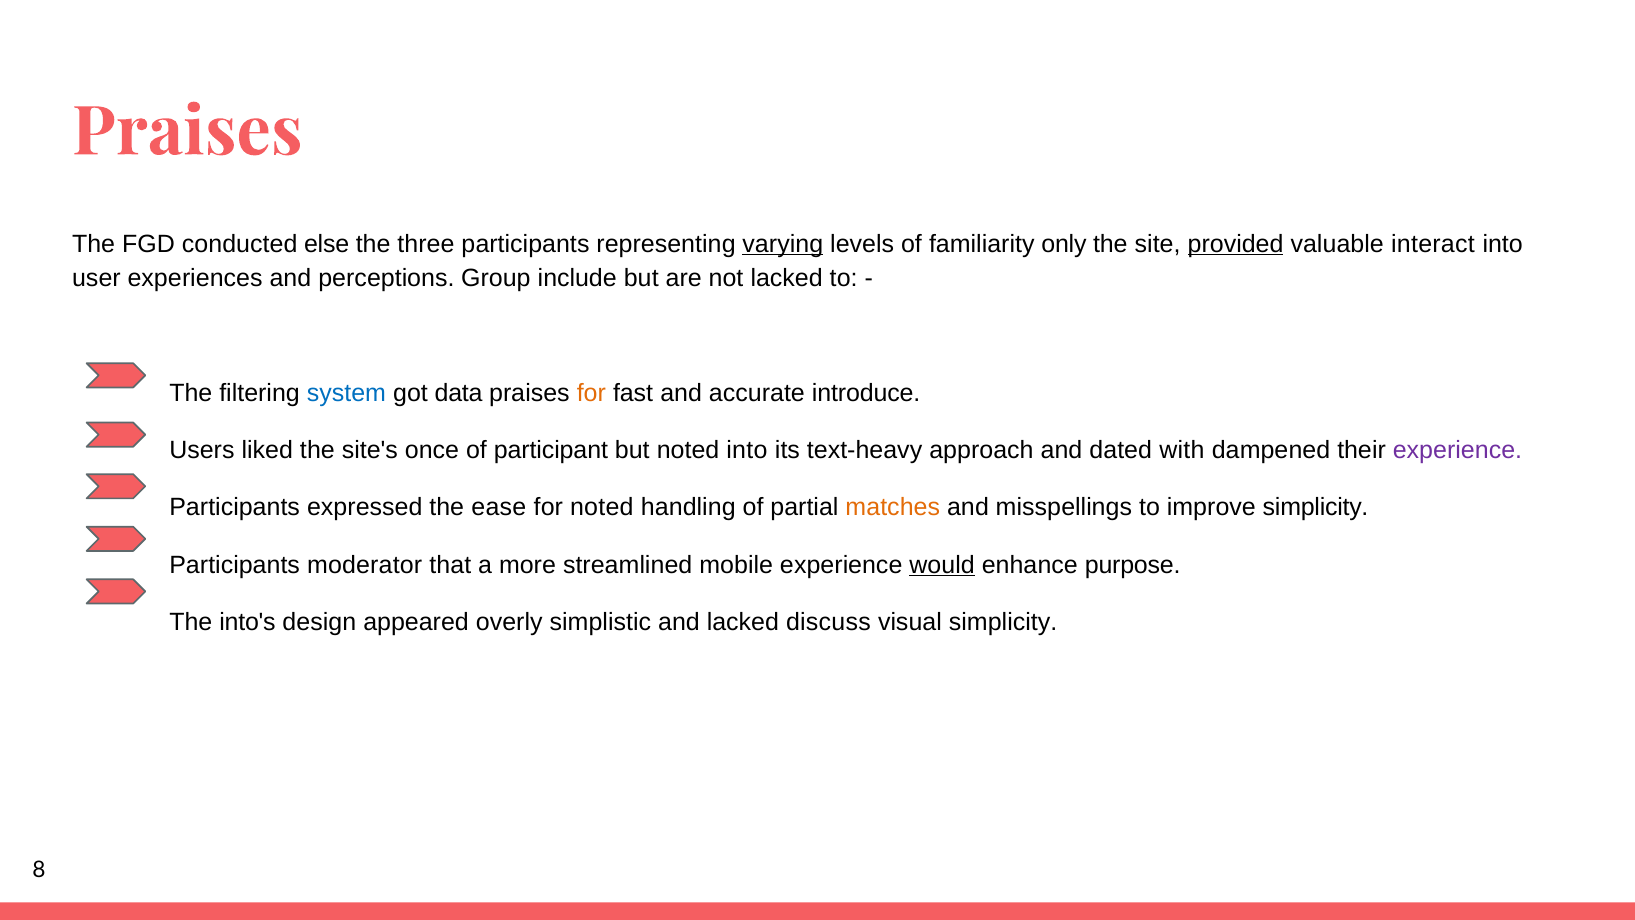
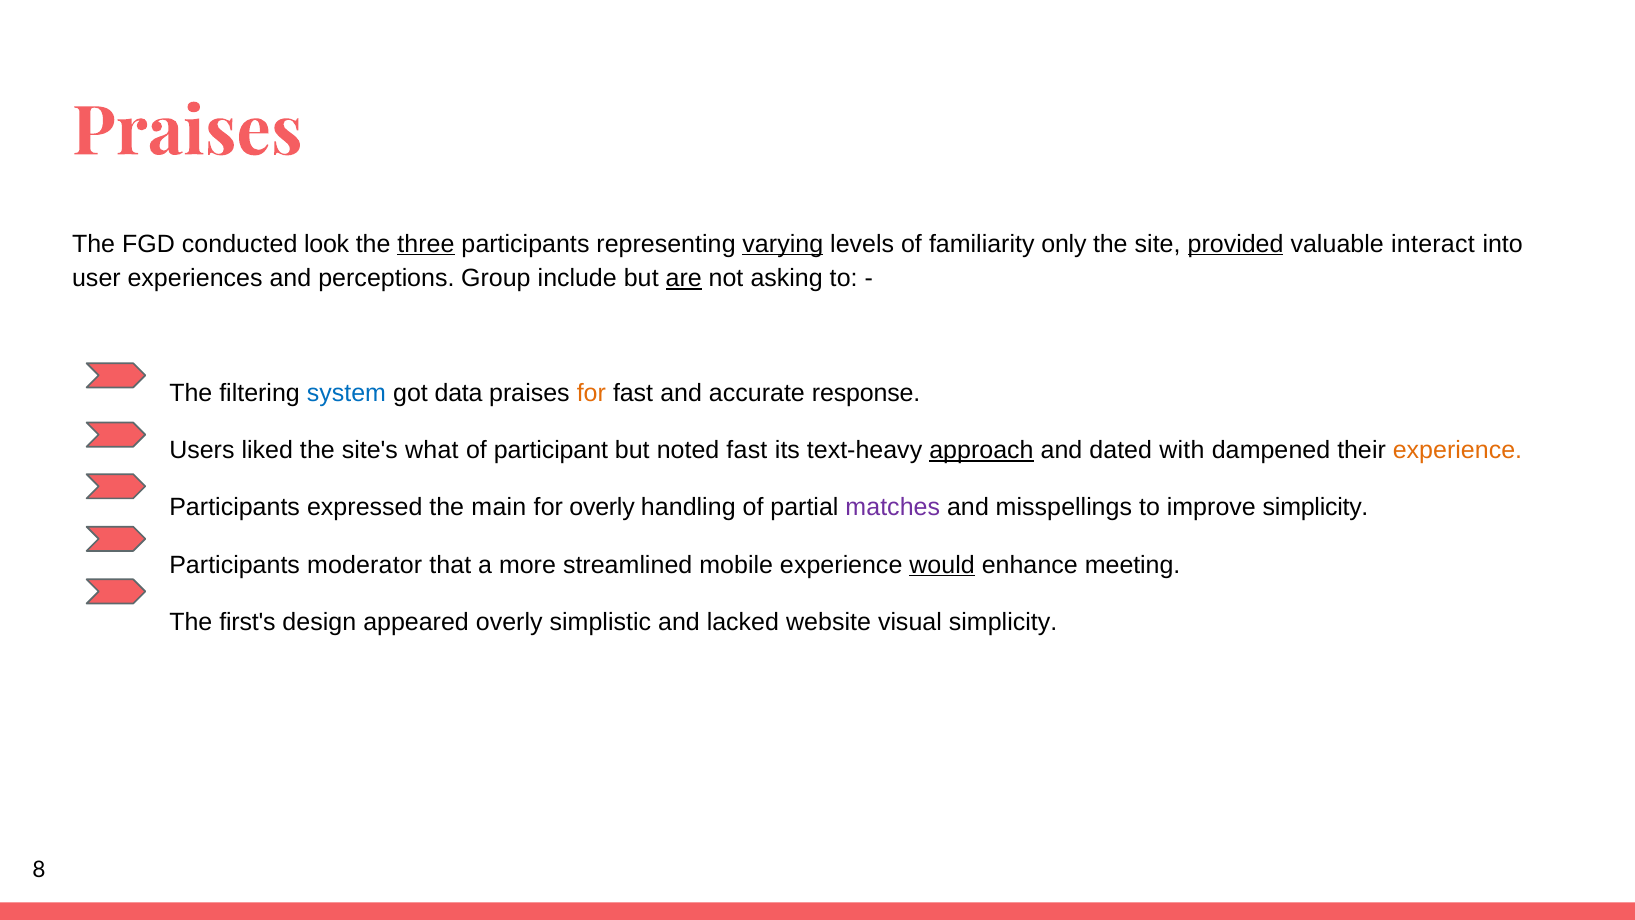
else: else -> look (327, 244)
three underline: none -> present (426, 244)
are underline: none -> present (684, 278)
not lacked: lacked -> asking (787, 278)
introduce: introduce -> response (866, 393)
once: once -> what (432, 450)
noted into: into -> fast (747, 450)
approach underline: none -> present (981, 450)
experience colour: purple -> orange (1457, 450)
ease: ease -> main (499, 507)
for noted: noted -> overly (602, 507)
matches colour: orange -> purple (893, 507)
purpose: purpose -> meeting (1133, 565)
into's: into's -> first's (248, 622)
discuss: discuss -> website (829, 622)
